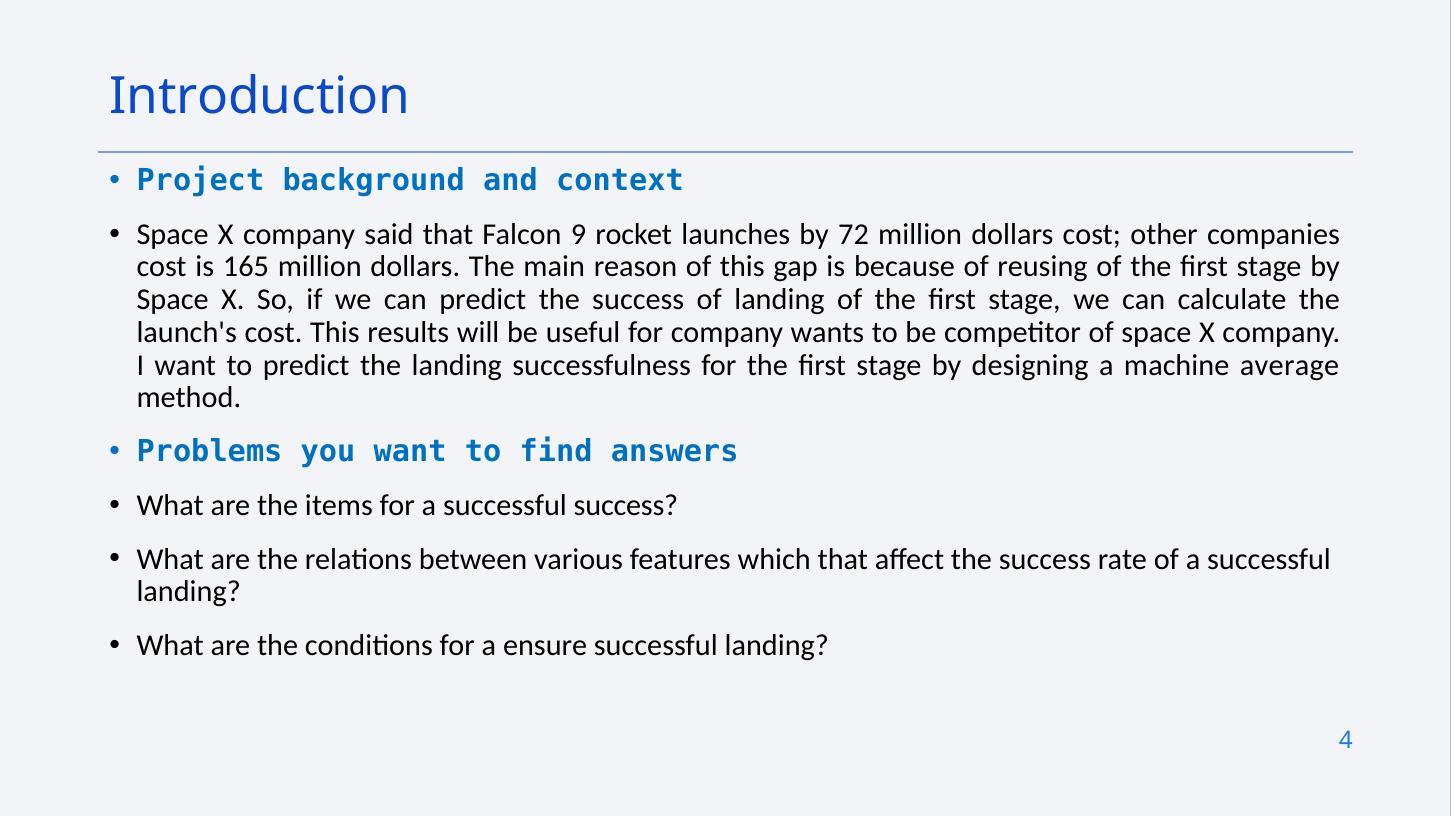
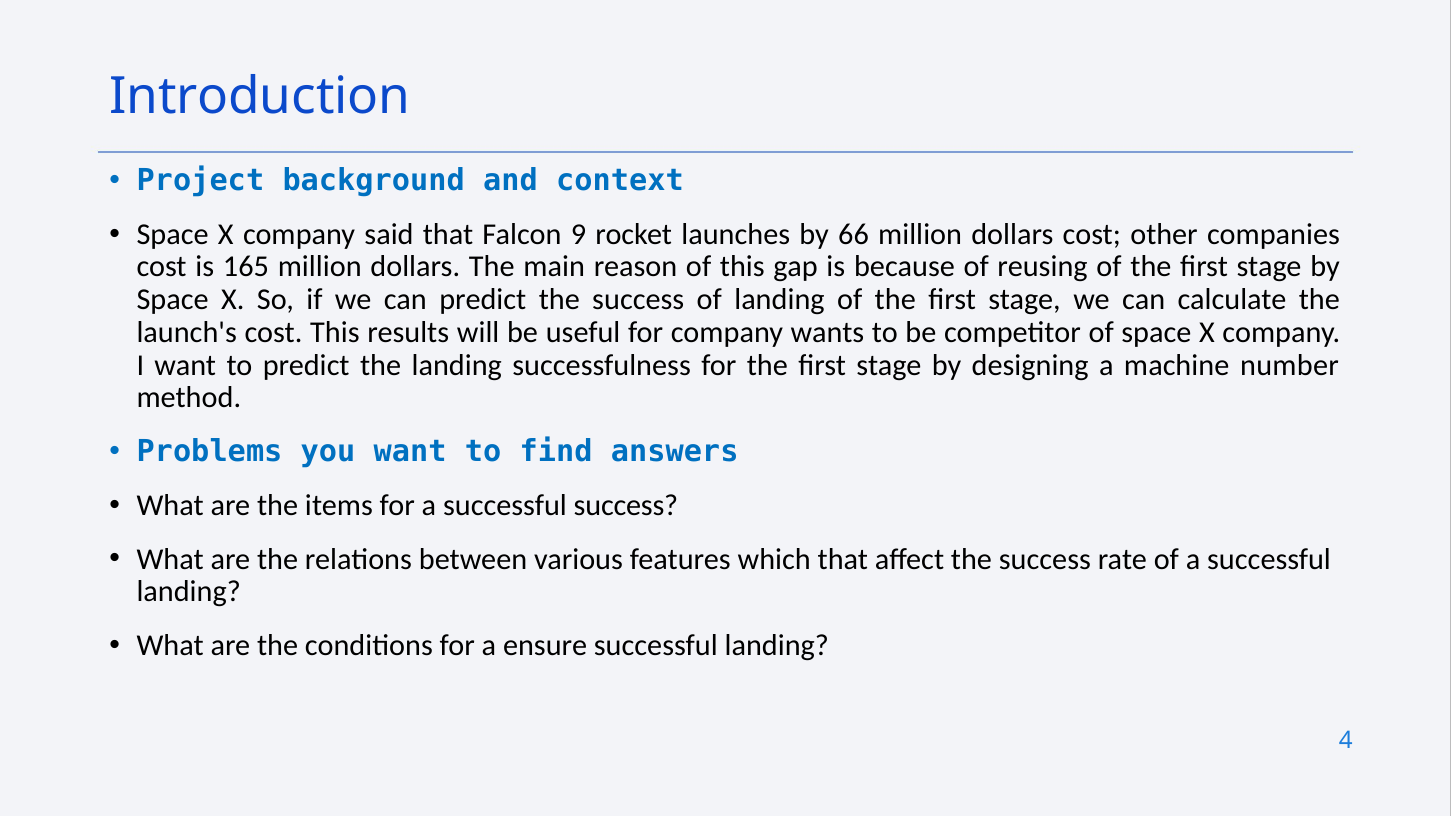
72: 72 -> 66 (854, 234)
average: average -> number (1290, 365)
